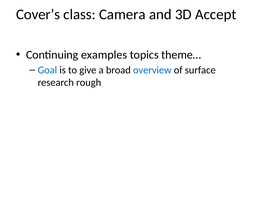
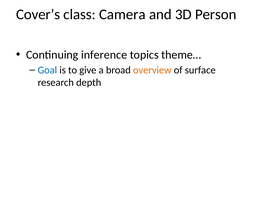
Accept: Accept -> Person (216, 14)
examples: examples -> inference (104, 55)
overview colour: blue -> orange (152, 70)
rough: rough -> depth (89, 83)
